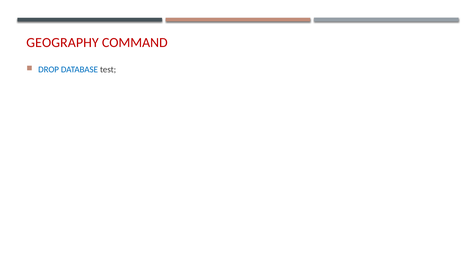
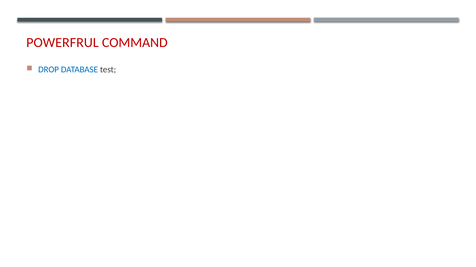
GEOGRAPHY: GEOGRAPHY -> POWERFRUL (62, 43)
